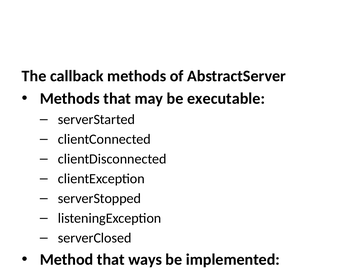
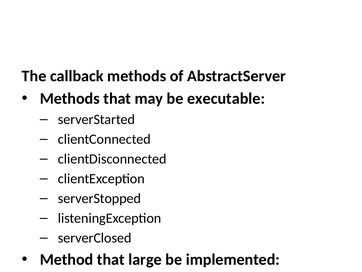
ways: ways -> large (145, 259)
